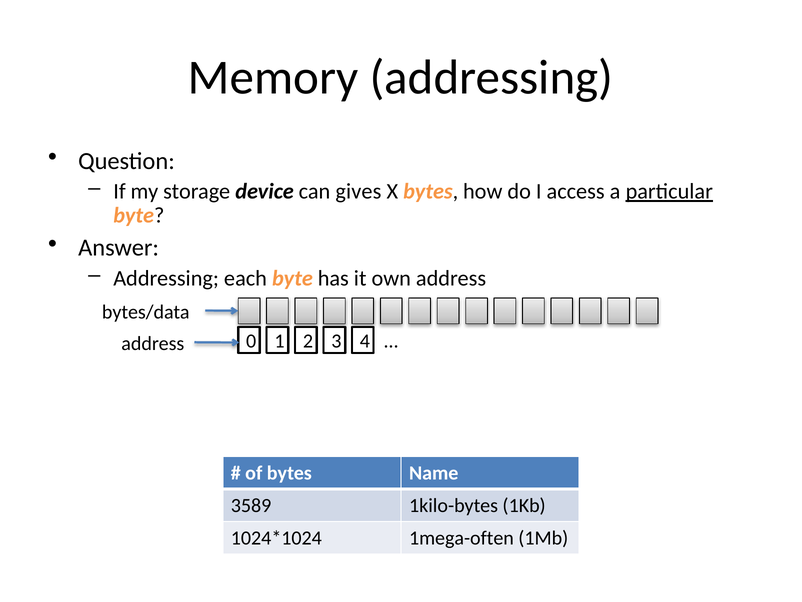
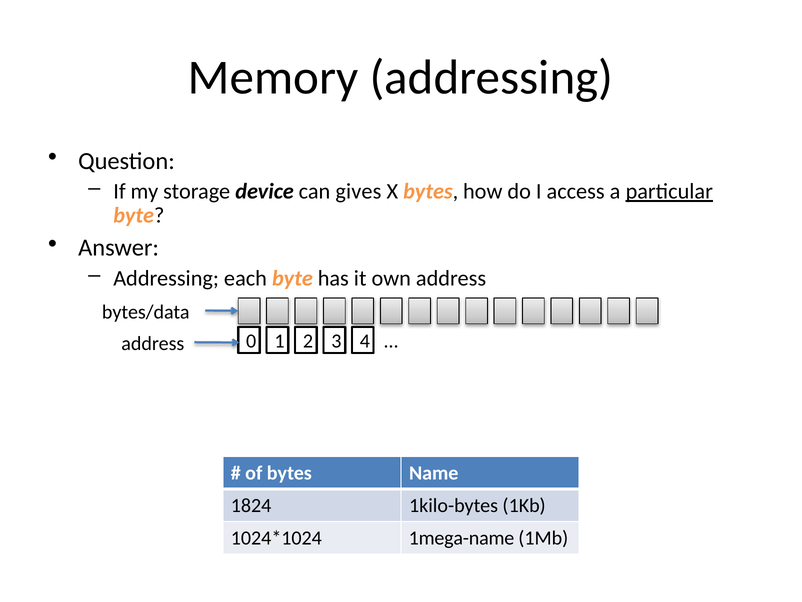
3589: 3589 -> 1824 (251, 505)
1mega-often: 1mega-often -> 1mega-name (462, 538)
